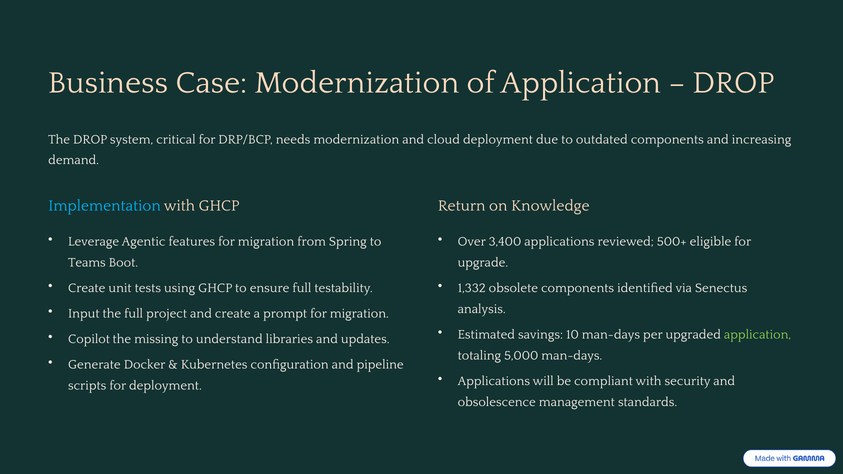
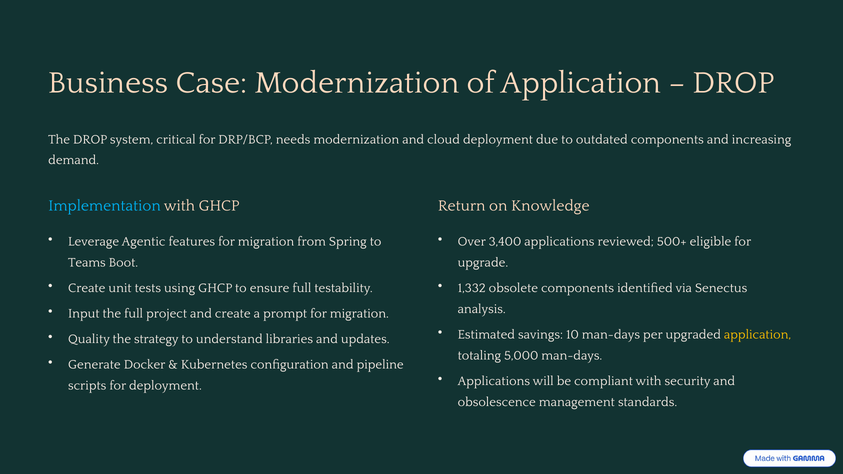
application colour: light green -> yellow (758, 335)
Copilot: Copilot -> Quality (89, 339)
missing: missing -> strategy (156, 339)
